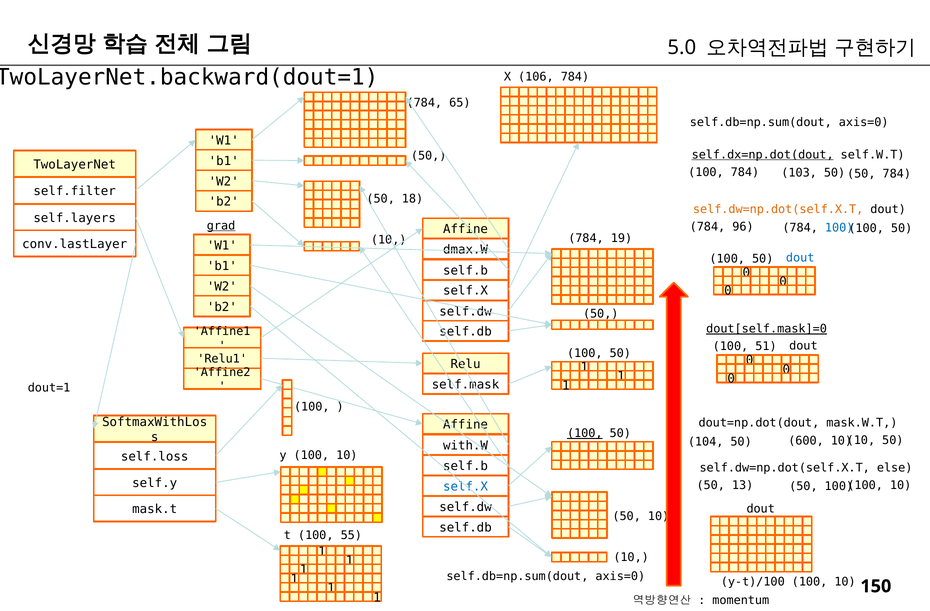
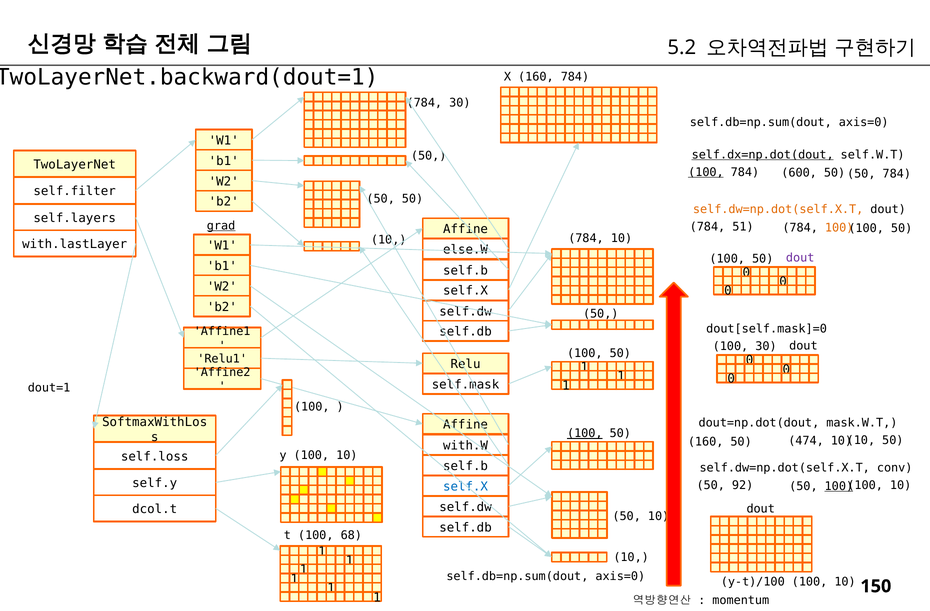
5.0: 5.0 -> 5.2 (682, 48)
X 106: 106 -> 160 (536, 77)
784 65: 65 -> 30 (460, 103)
100 underline: none -> present (706, 172)
103: 103 -> 600 (799, 173)
18: 18 -> 50 (413, 199)
96: 96 -> 51 (743, 227)
100 colour: blue -> orange (839, 228)
784 19: 19 -> 10 (622, 238)
conv.lastLayer: conv.lastLayer -> with.lastLayer (75, 244)
dmax.W: dmax.W -> else.W (466, 250)
dout colour: blue -> purple (800, 258)
dout[self.mask]=0 underline: present -> none (767, 329)
100 51: 51 -> 30 (766, 346)
600: 600 -> 474 (806, 441)
104: 104 -> 160 (706, 442)
else: else -> conv (895, 468)
13: 13 -> 92 (743, 485)
100 underline: none -> present (839, 486)
mask.t: mask.t -> dcol.t (155, 509)
55: 55 -> 68 (351, 535)
